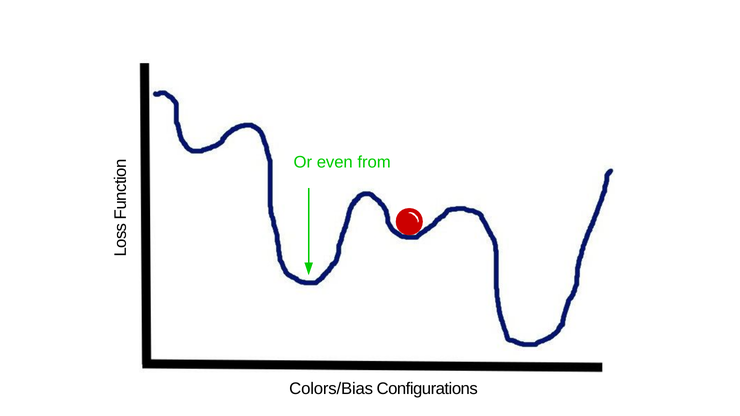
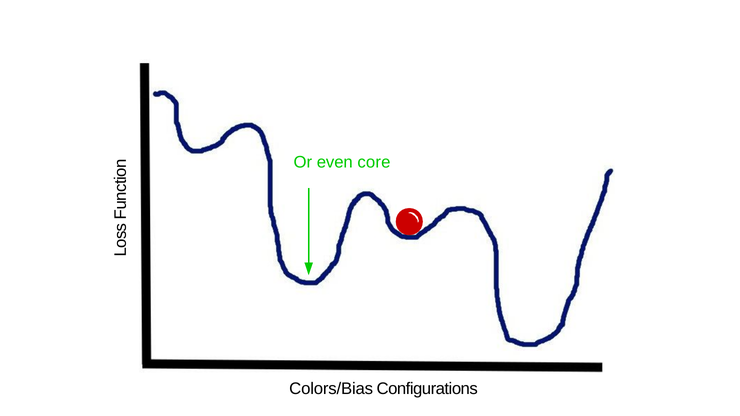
from: from -> core (374, 162)
